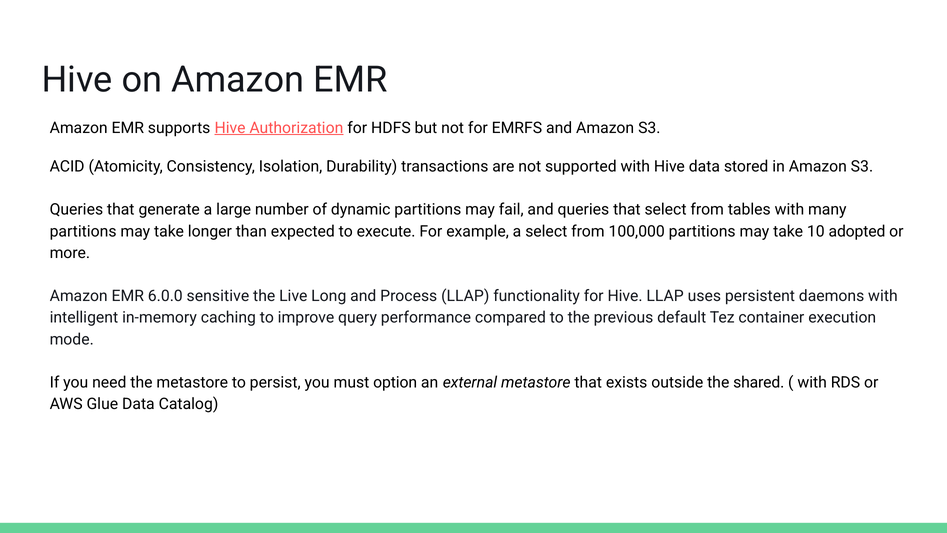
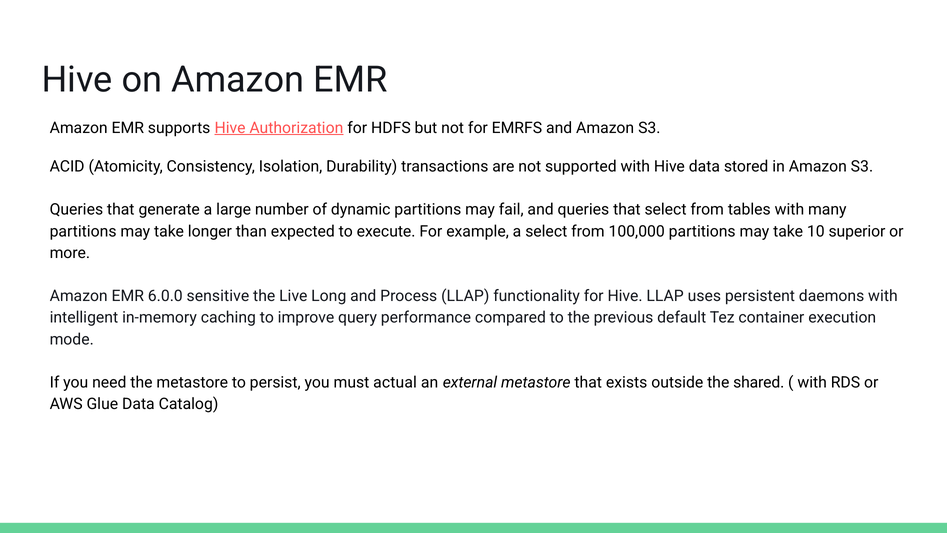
adopted: adopted -> superior (857, 231)
option: option -> actual (395, 382)
